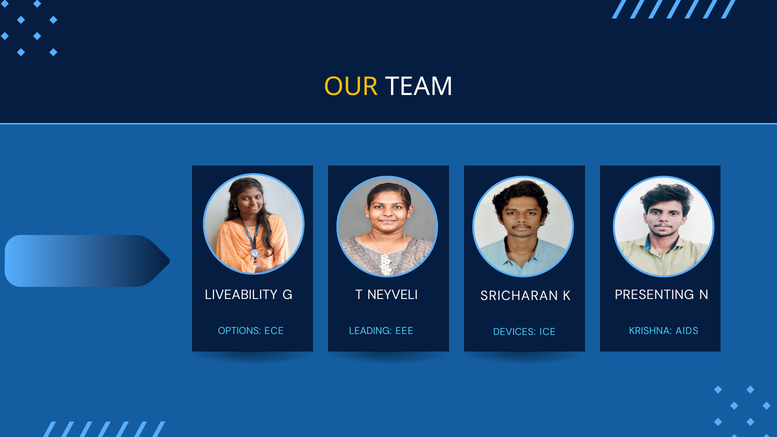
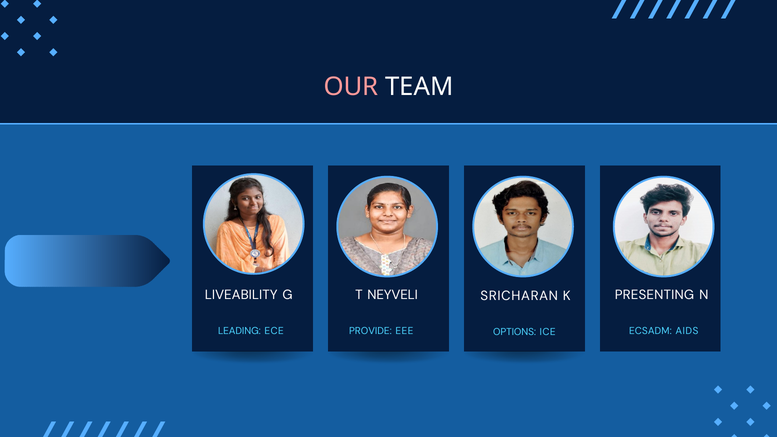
OUR colour: yellow -> pink (351, 87)
OPTIONS: OPTIONS -> LEADING (239, 331)
LEADING: LEADING -> PROVIDE (370, 331)
KRISHNA: KRISHNA -> ECSADM (650, 331)
DEVICES: DEVICES -> OPTIONS (515, 332)
